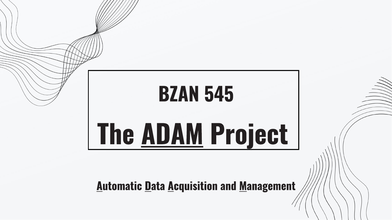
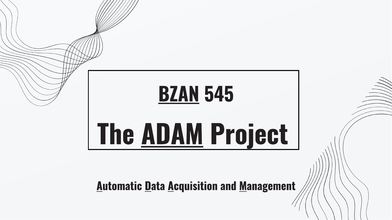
BZAN underline: none -> present (179, 95)
